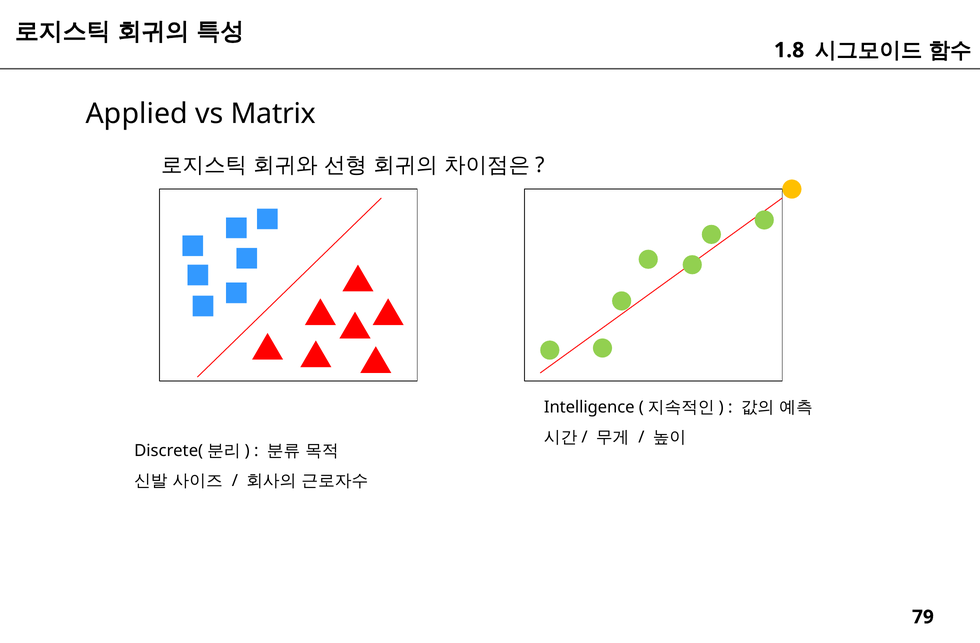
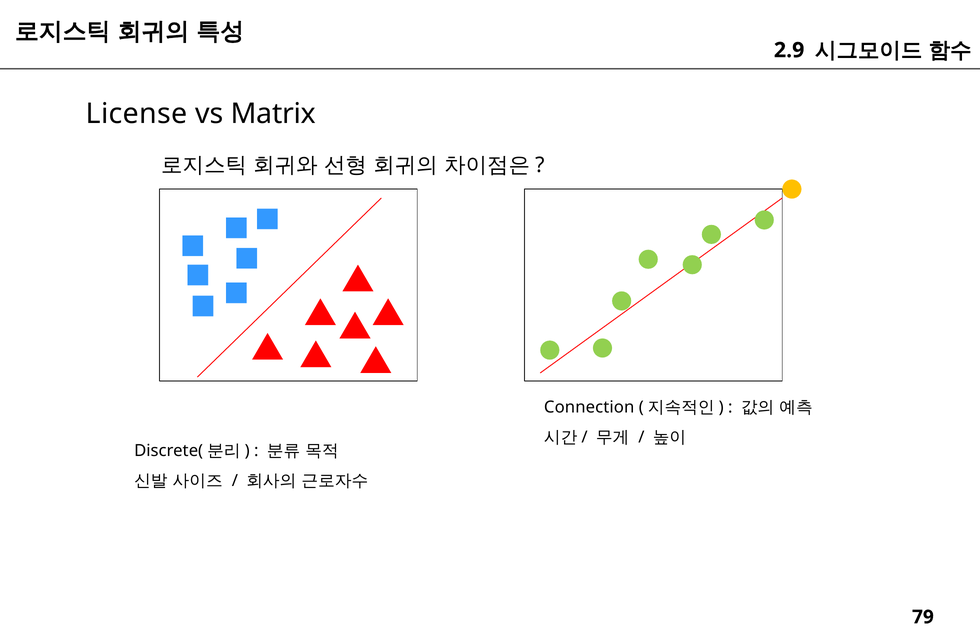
1.8: 1.8 -> 2.9 (789, 50)
Applied: Applied -> License (137, 114)
Intelligence: Intelligence -> Connection (589, 408)
